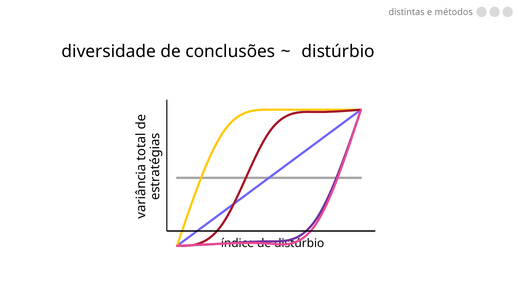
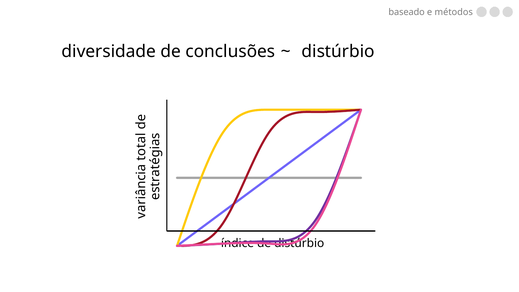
distintas: distintas -> baseado (407, 12)
